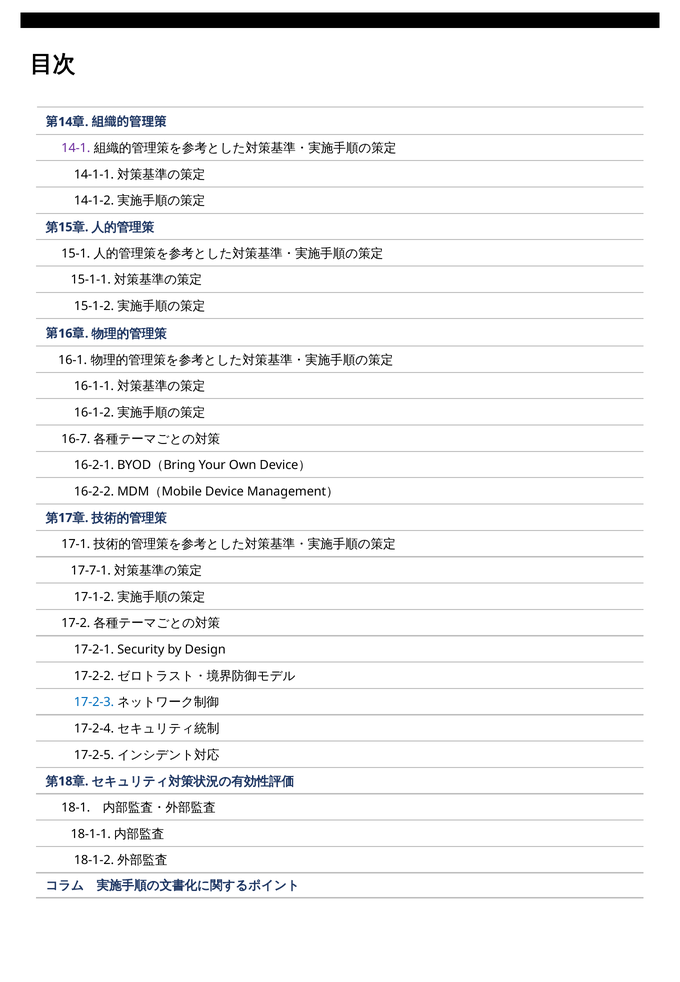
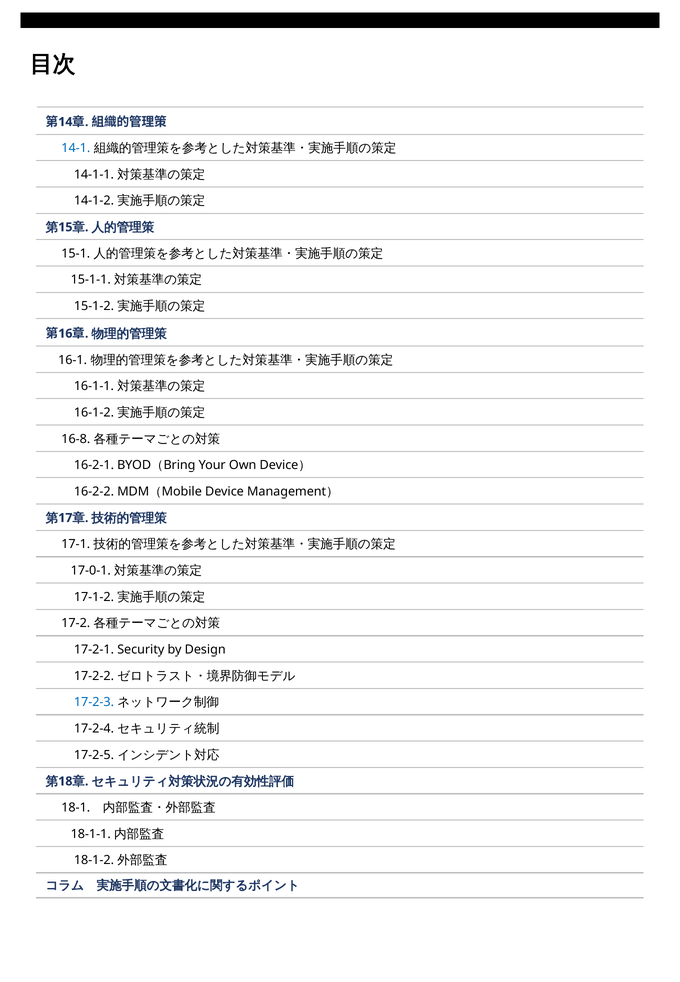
14-1 colour: purple -> blue (76, 148)
16-7: 16-7 -> 16-8 (76, 439)
17-7-1: 17-7-1 -> 17-0-1 (91, 571)
